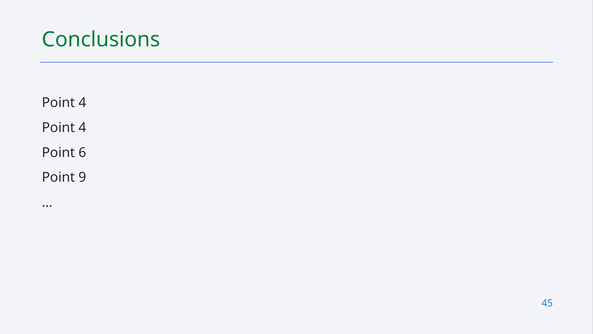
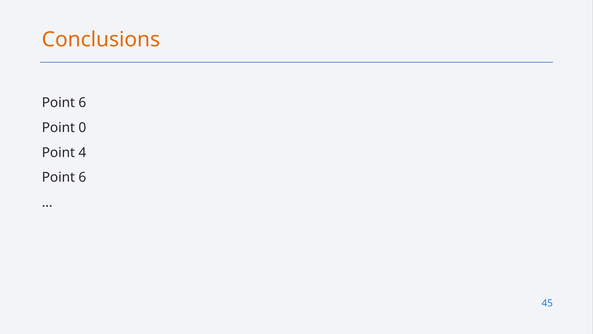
Conclusions colour: green -> orange (101, 40)
4: 4 -> 6 (82, 102)
4: 4 -> 0 (82, 127)
6: 6 -> 4 (82, 152)
9: 9 -> 6 (82, 177)
